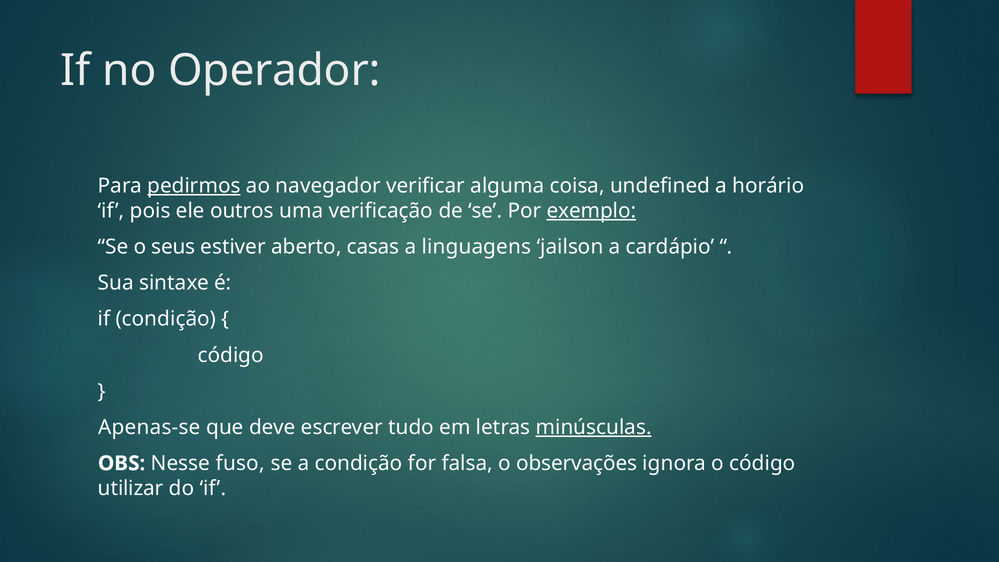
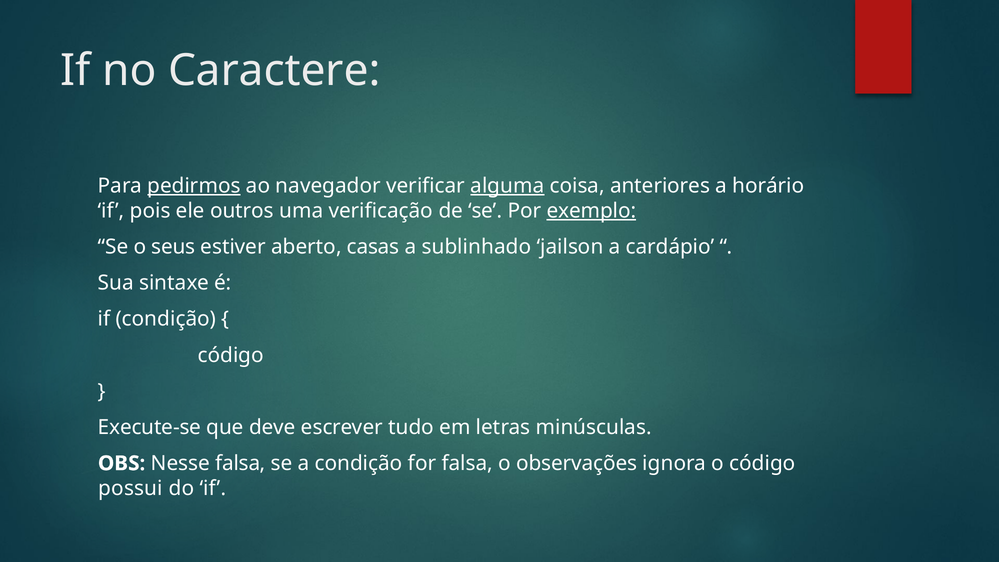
Operador: Operador -> Caractere (274, 71)
alguma underline: none -> present (507, 186)
undefined: undefined -> anteriores (660, 186)
linguagens: linguagens -> sublinhado (476, 247)
Apenas-se: Apenas-se -> Execute-se (149, 427)
minúsculas underline: present -> none (594, 427)
Nesse fuso: fuso -> falsa (240, 463)
utilizar: utilizar -> possui (131, 488)
